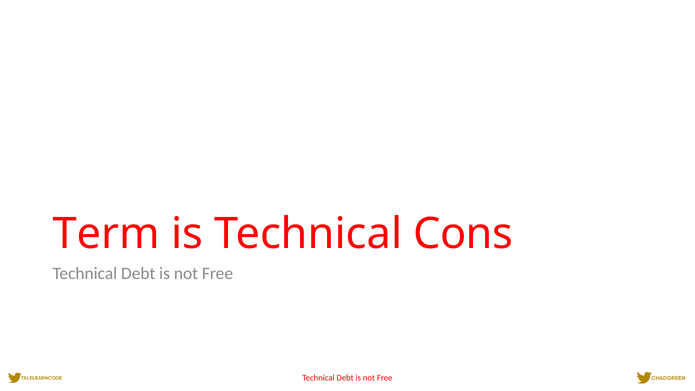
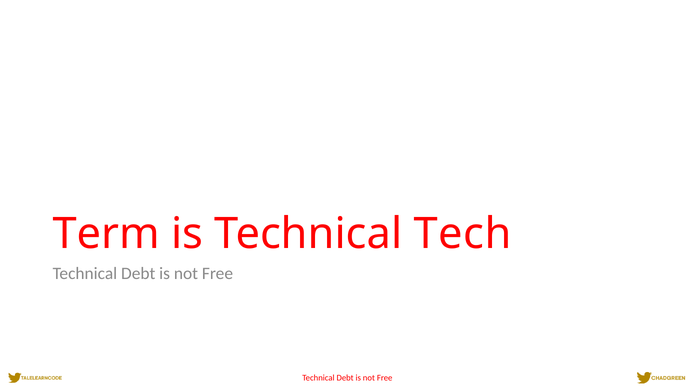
Cons: Cons -> Tech (463, 234)
